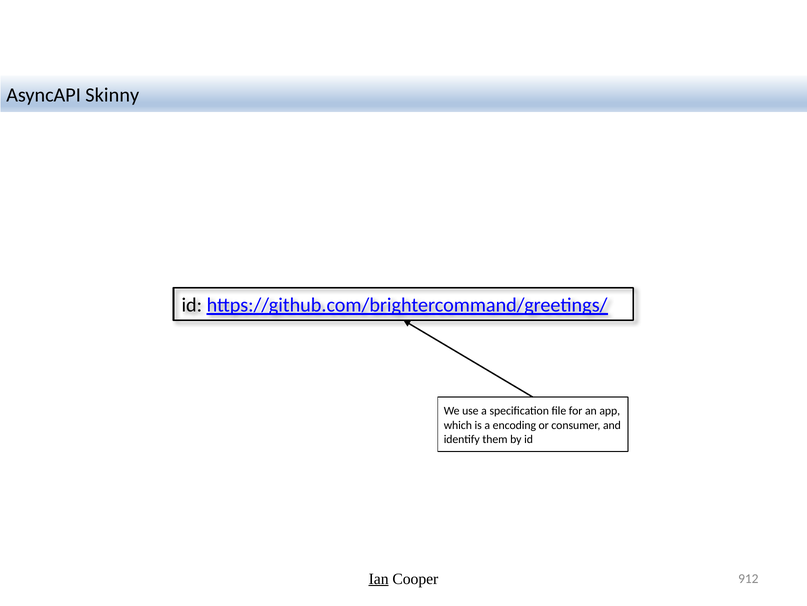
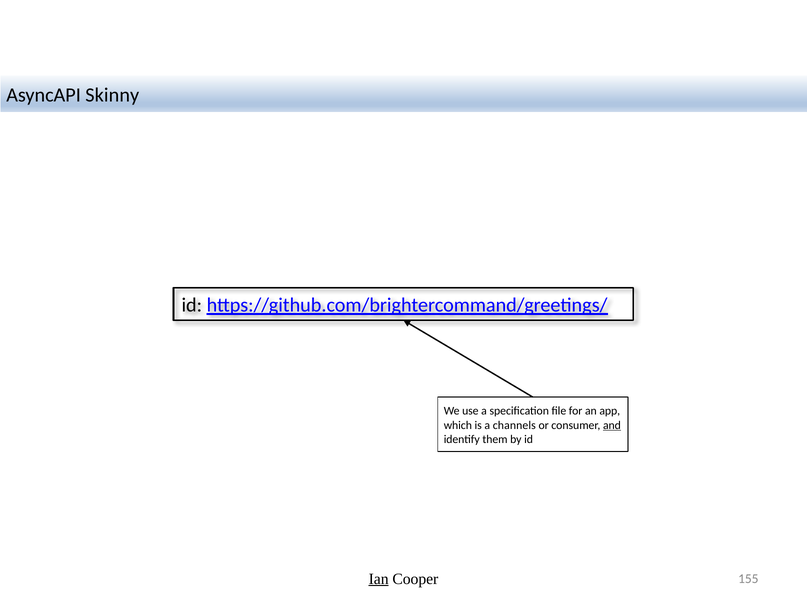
encoding: encoding -> channels (514, 425)
and underline: none -> present (612, 425)
912: 912 -> 155 (748, 578)
